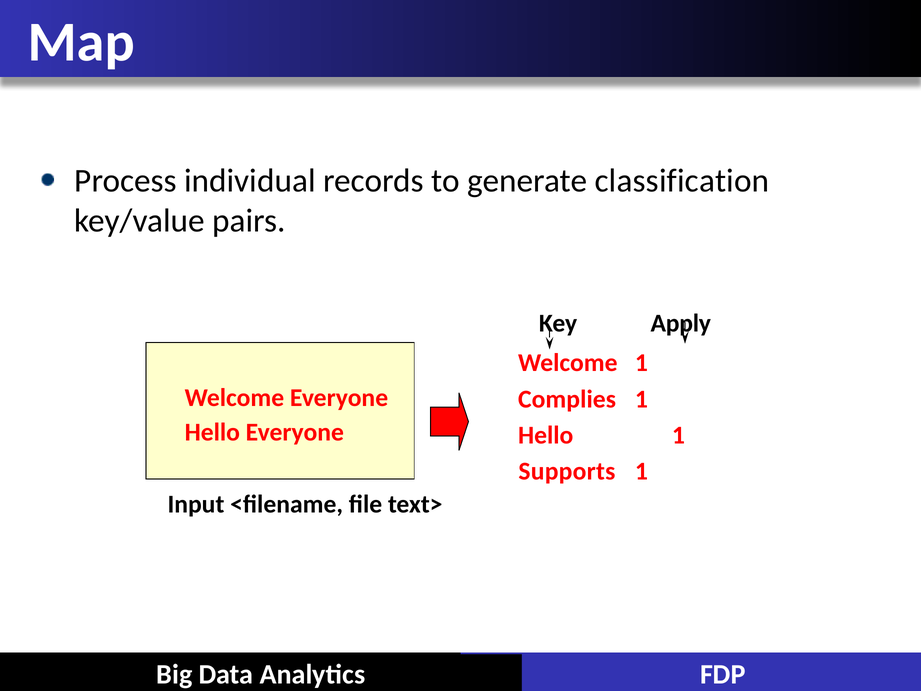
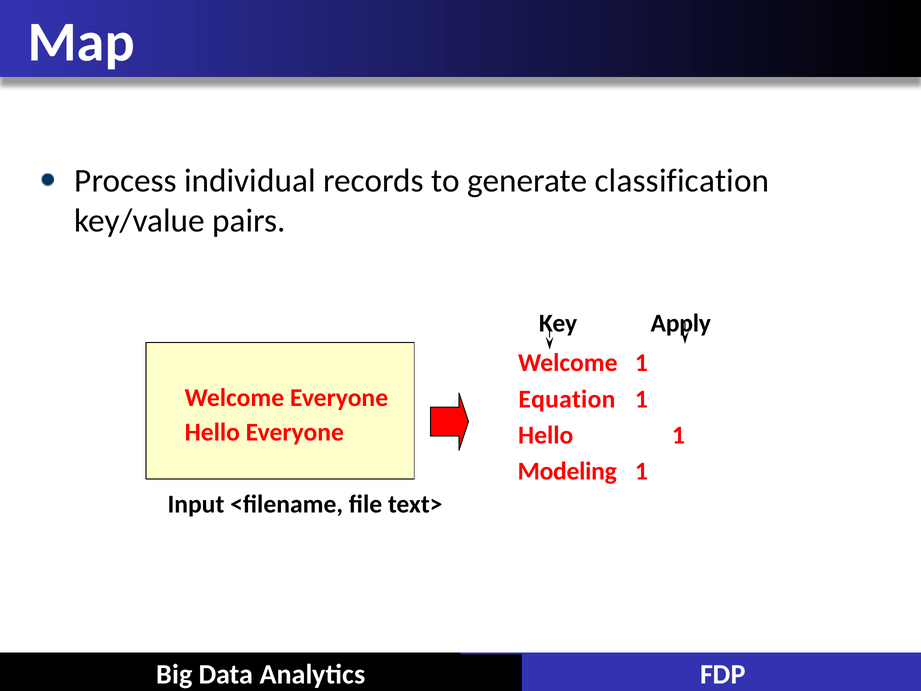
Complies: Complies -> Equation (567, 399)
Supports: Supports -> Modeling (567, 471)
